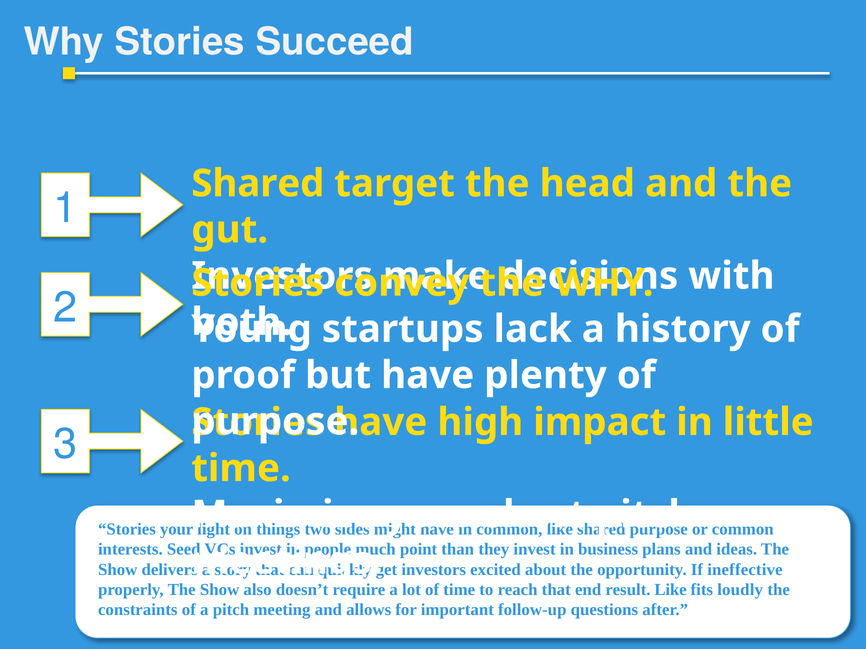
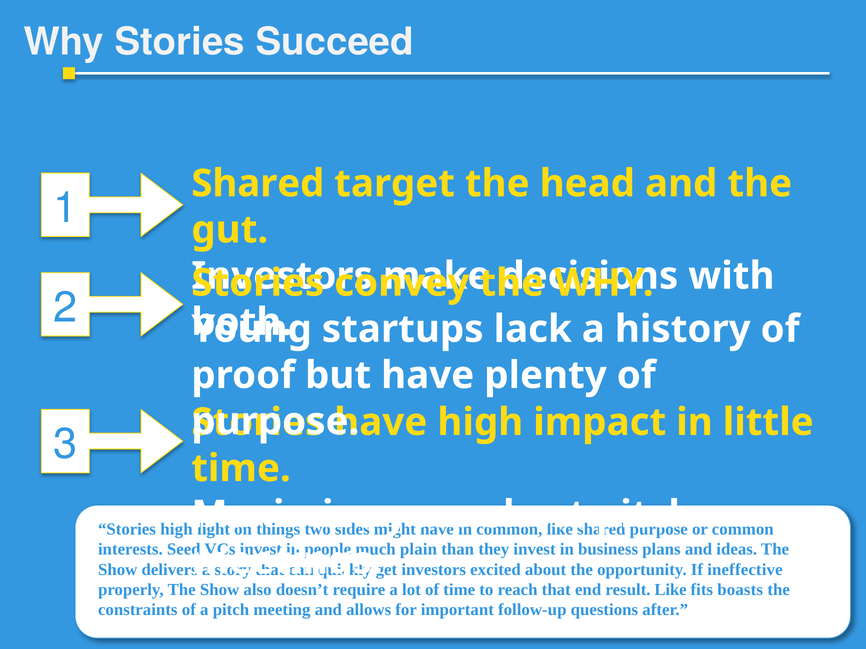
Stories your: your -> high (176, 529)
point: point -> plain (418, 550)
loudly: loudly -> boasts (740, 590)
